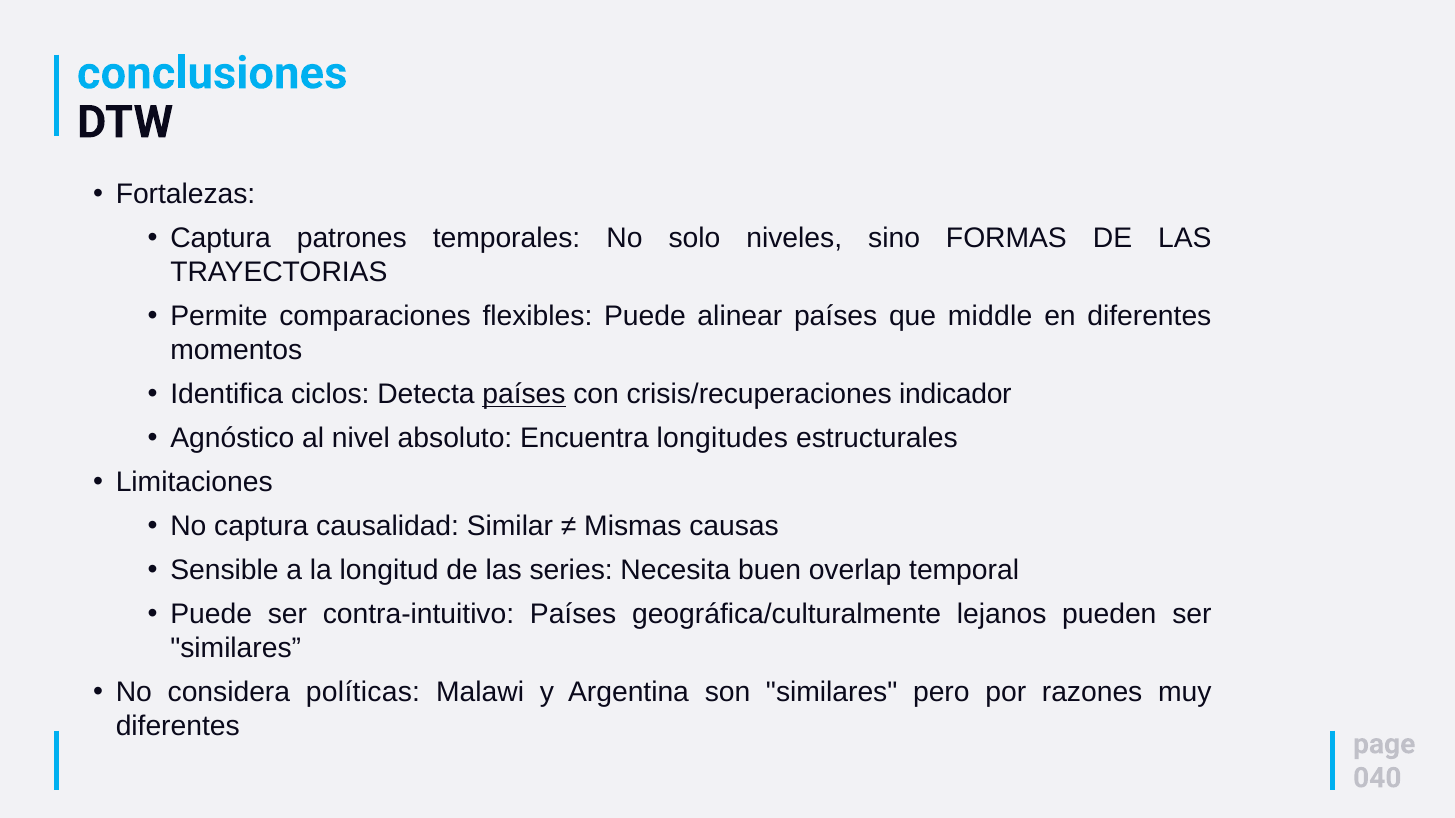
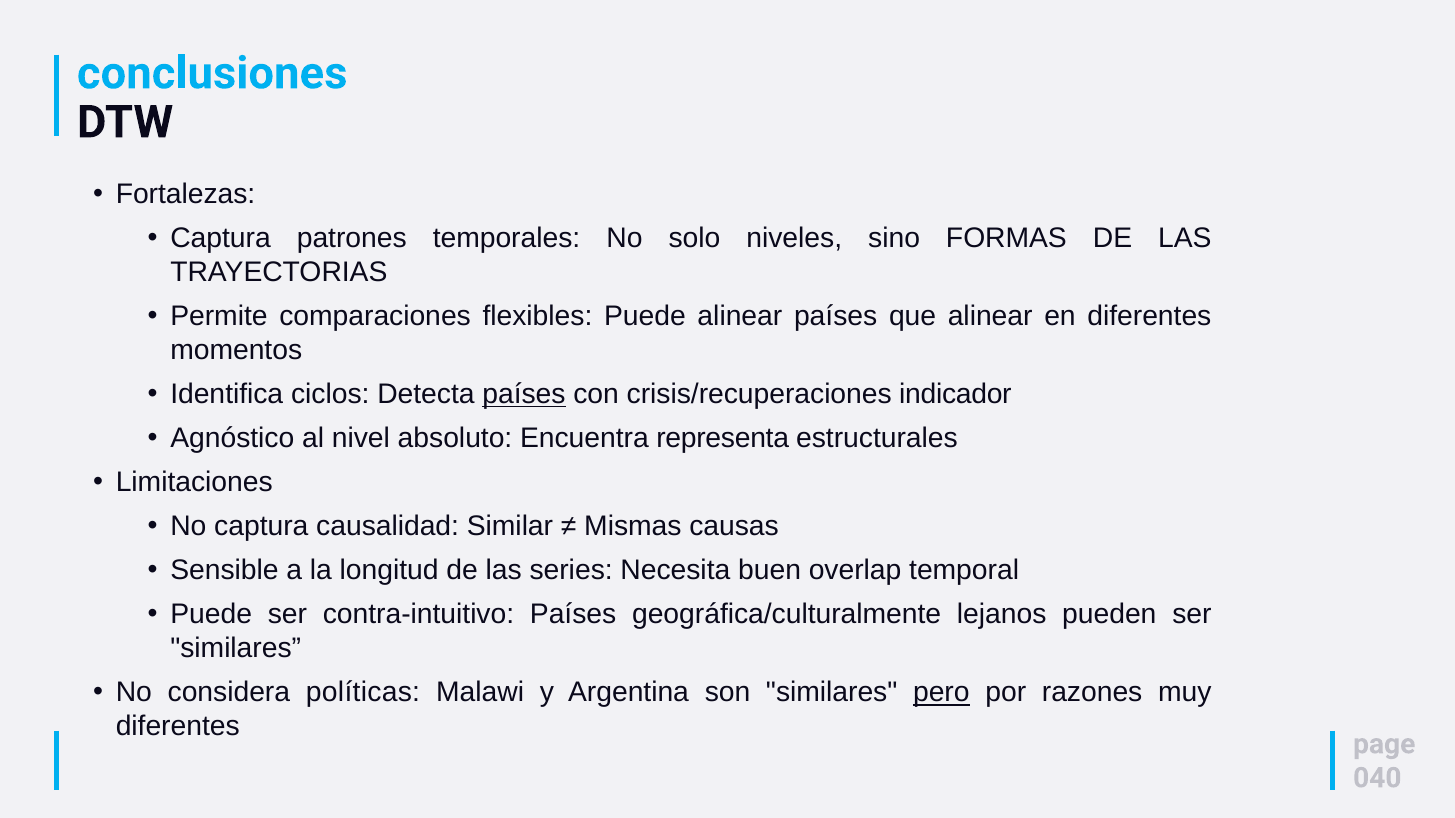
que middle: middle -> alinear (990, 317)
longitudes: longitudes -> representa (723, 439)
pero underline: none -> present (941, 693)
